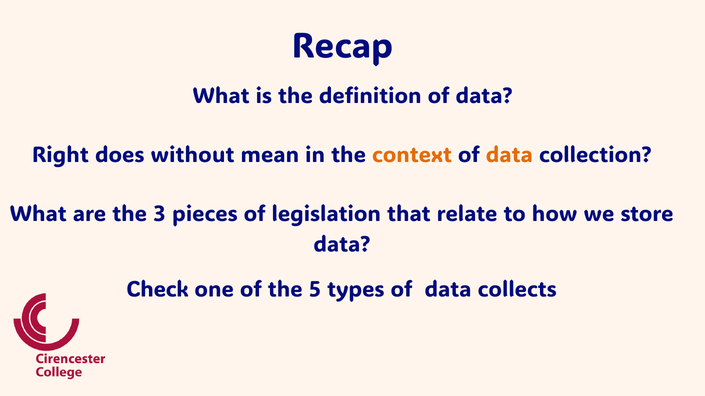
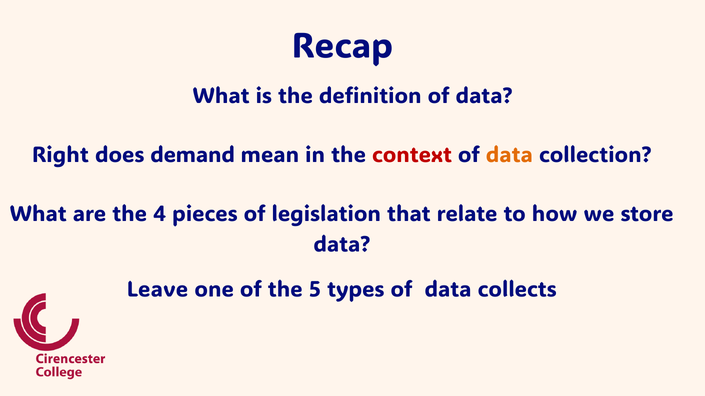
without: without -> demand (193, 155)
context colour: orange -> red (412, 155)
3: 3 -> 4 (160, 214)
Check: Check -> Leave (157, 290)
